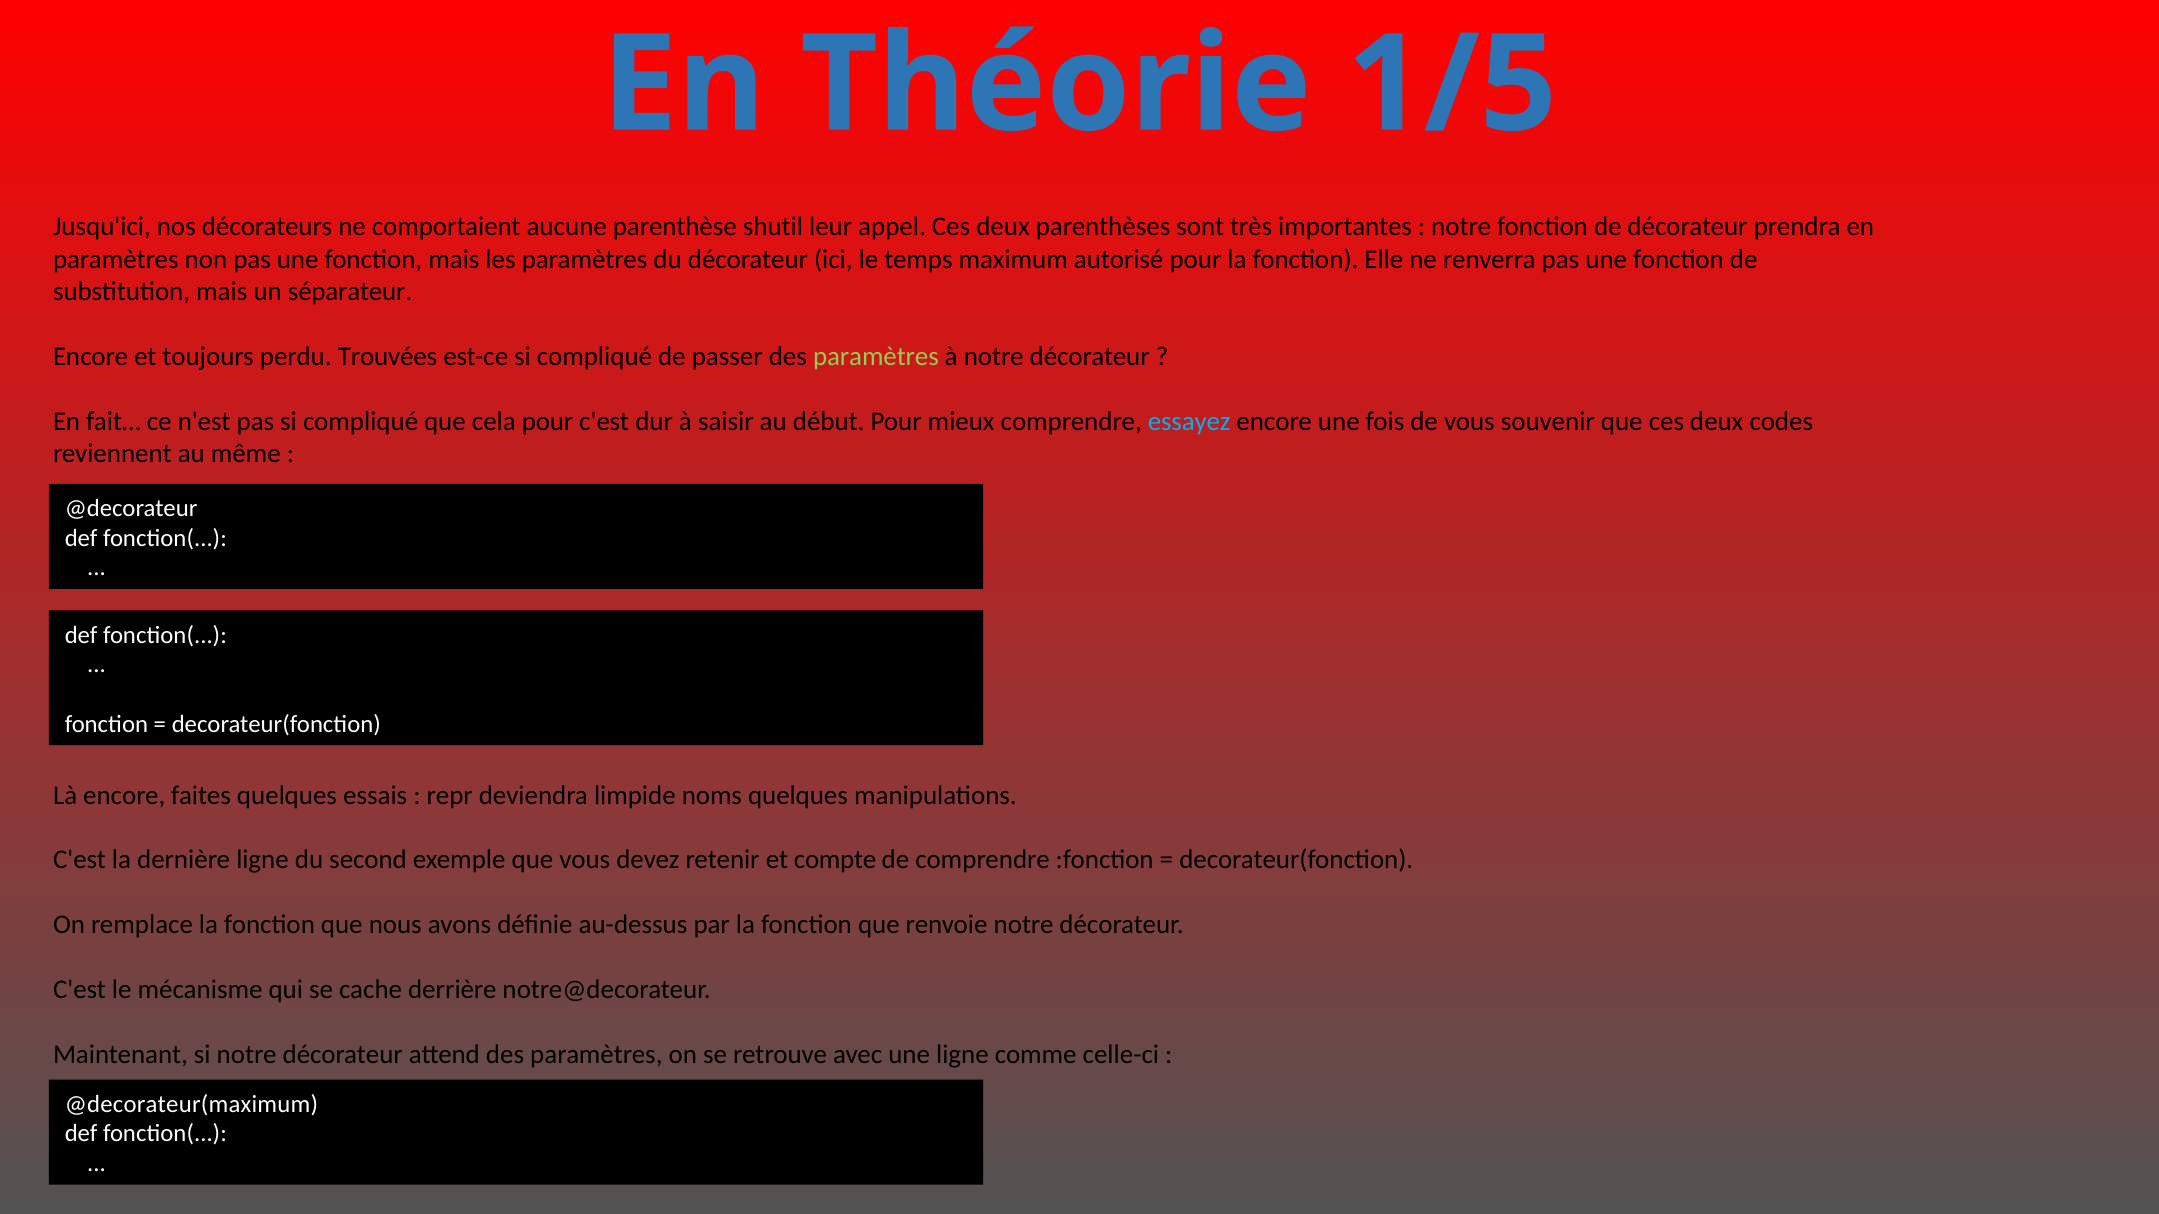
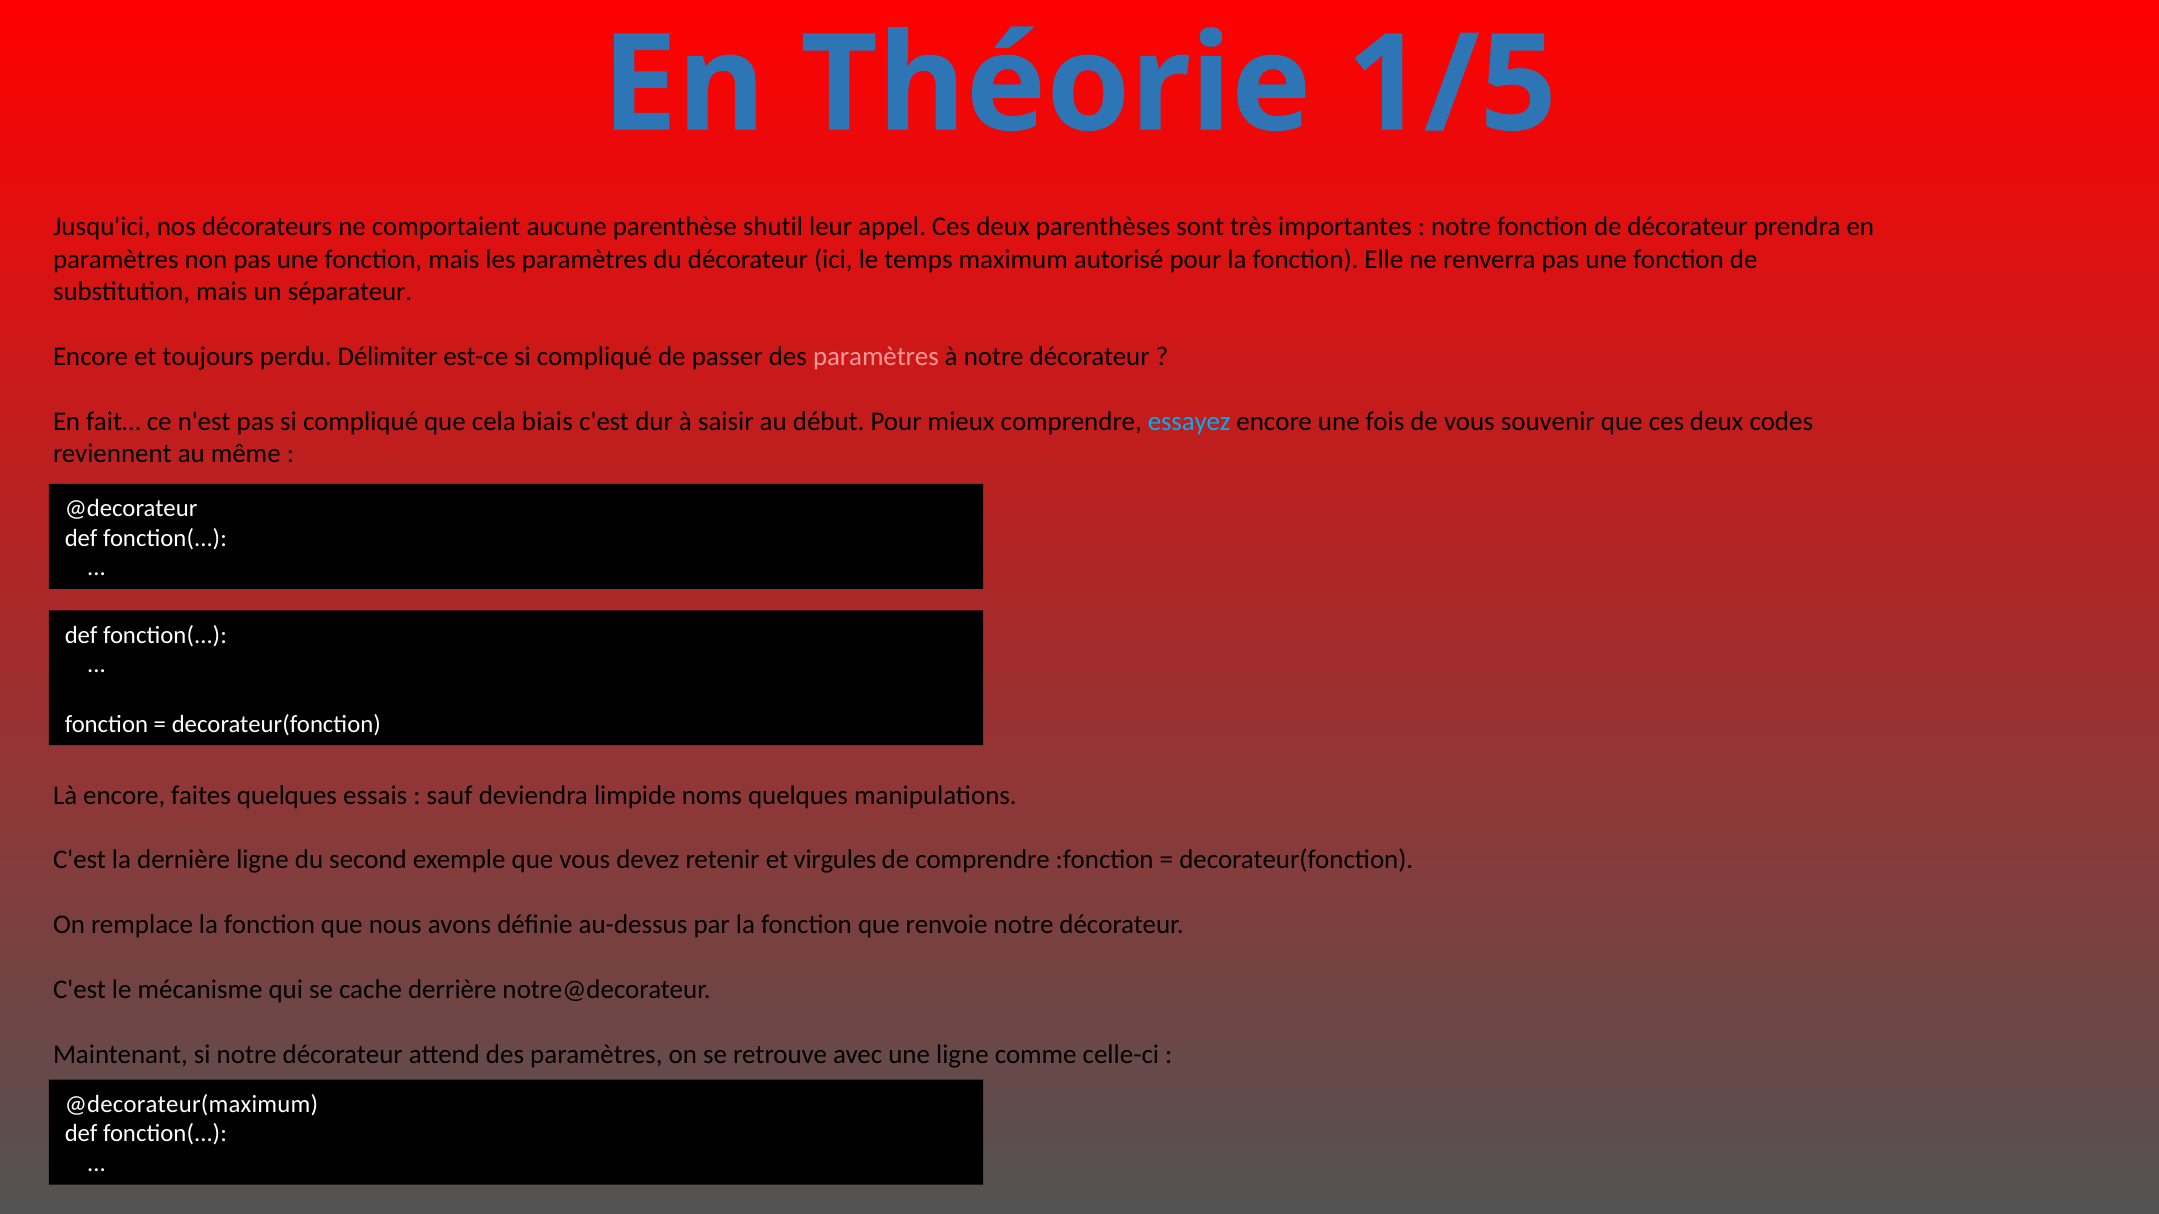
Trouvées: Trouvées -> Délimiter (388, 357)
paramètres colour: light green -> pink (876, 357)
cela pour: pour -> biais (547, 421)
repr: repr -> sauf (450, 796)
compte: compte -> virgules (835, 860)
